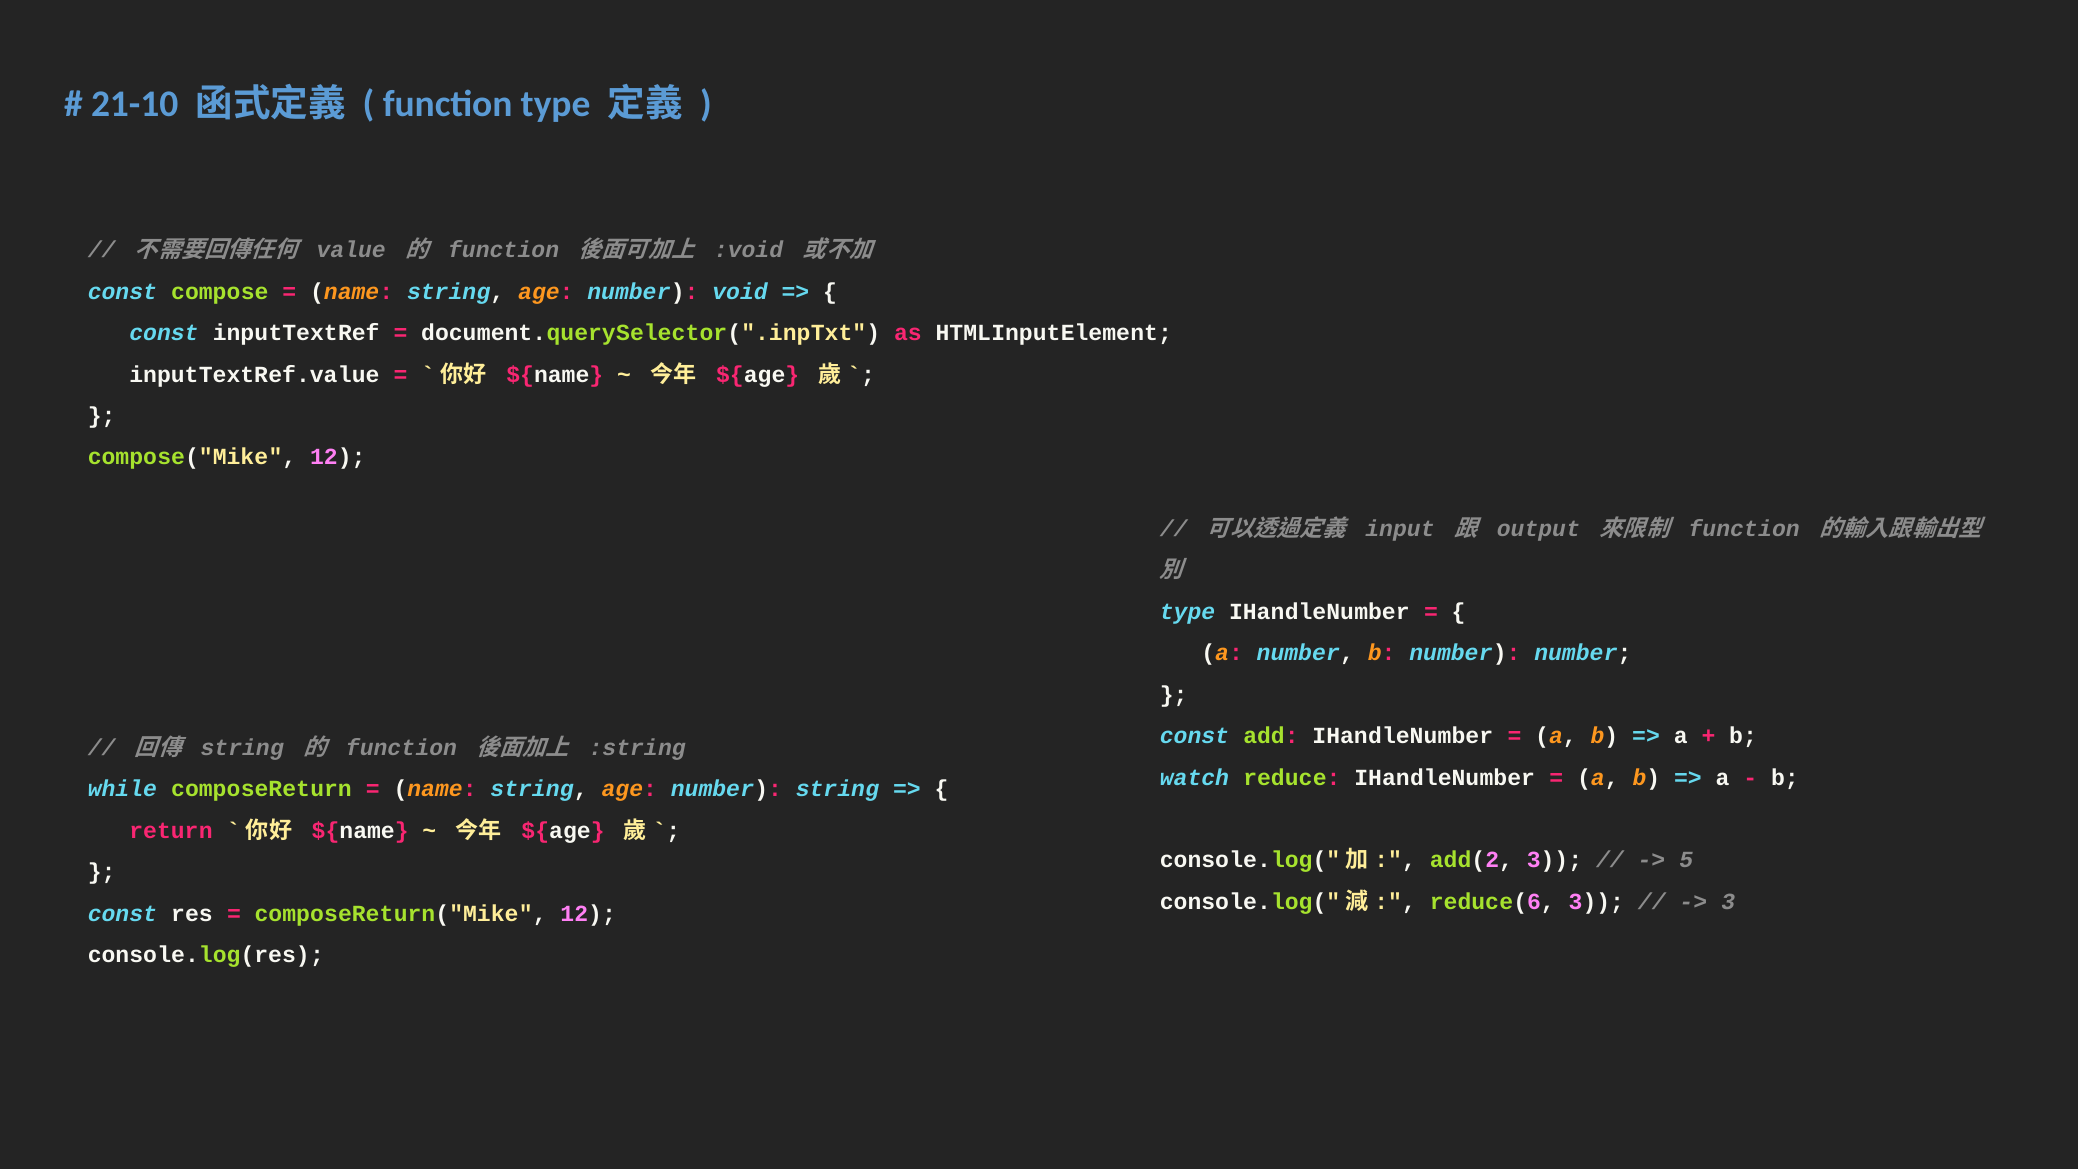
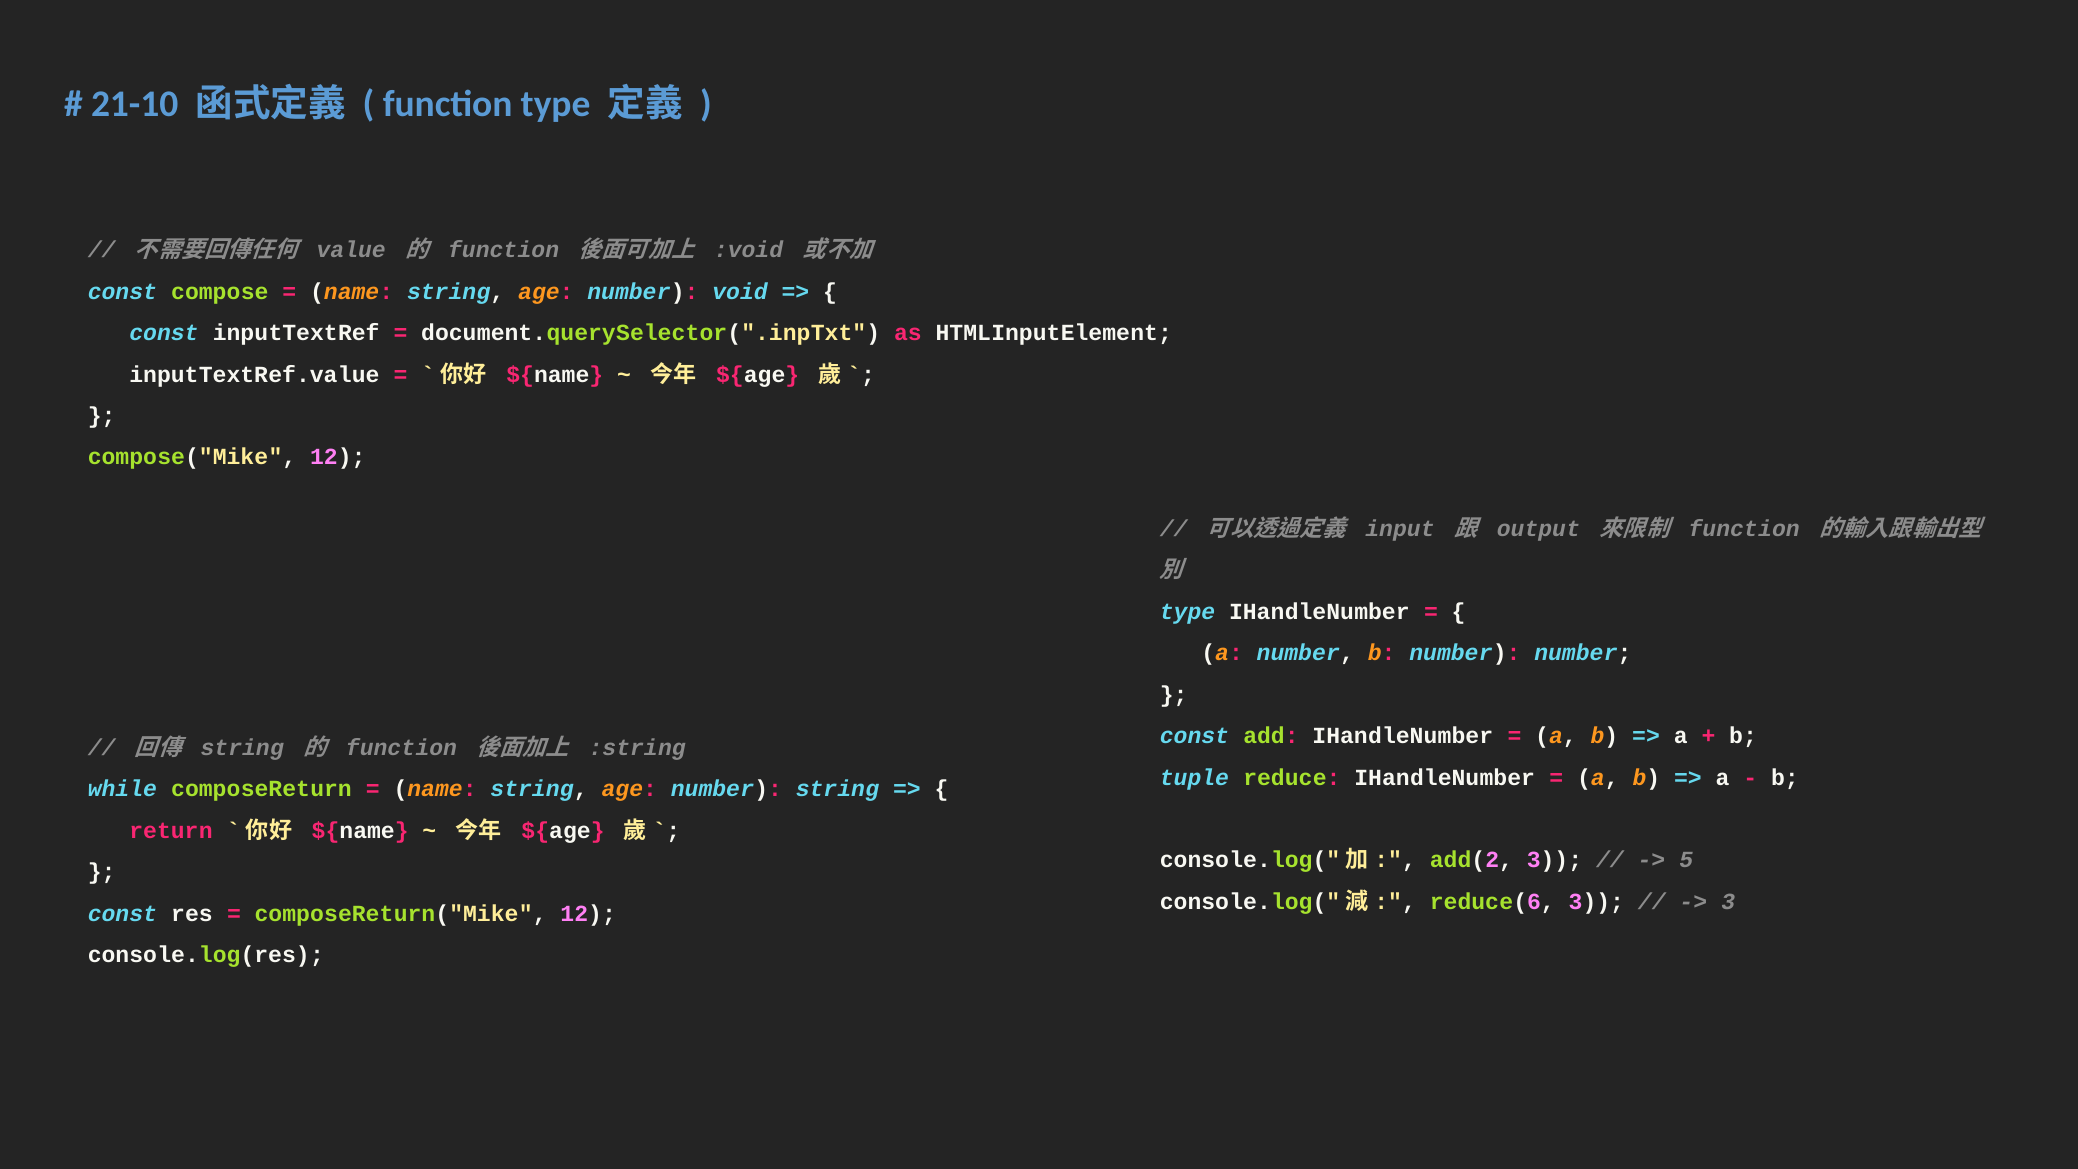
watch: watch -> tuple (1194, 777)
